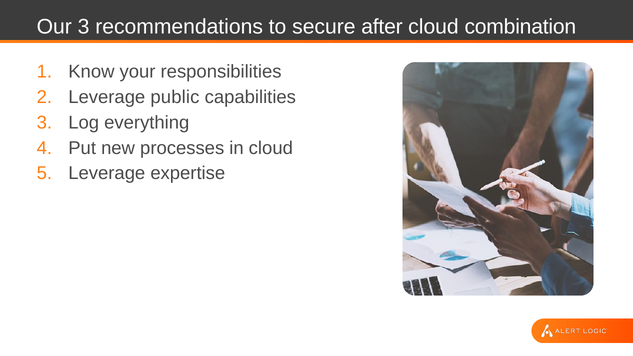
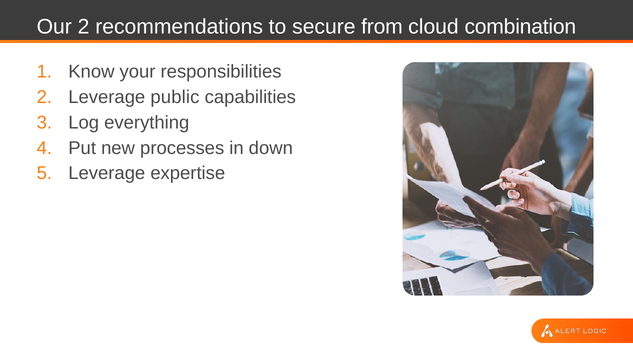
Our 3: 3 -> 2 (84, 27)
after: after -> from (382, 27)
in cloud: cloud -> down (271, 148)
